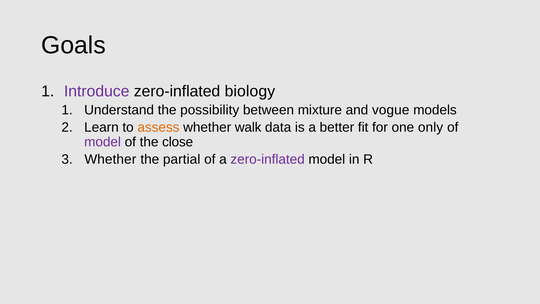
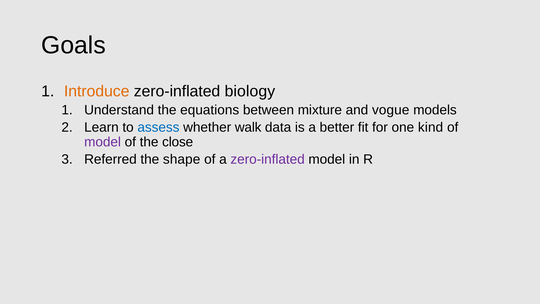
Introduce colour: purple -> orange (97, 91)
possibility: possibility -> equations (210, 110)
assess colour: orange -> blue (158, 127)
only: only -> kind (431, 127)
Whether: Whether -> Referred (110, 159)
partial: partial -> shape (182, 159)
